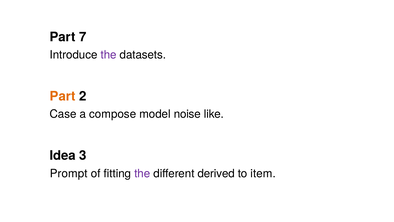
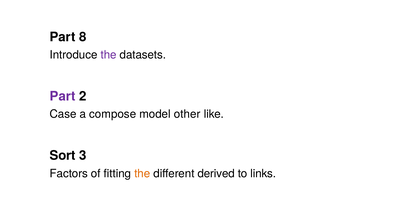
7: 7 -> 8 (83, 37)
Part colour: orange -> purple (63, 96)
noise: noise -> other (187, 114)
Idea: Idea -> Sort (63, 155)
Prompt: Prompt -> Factors (69, 173)
the colour: purple -> orange (142, 173)
item: item -> links (263, 173)
